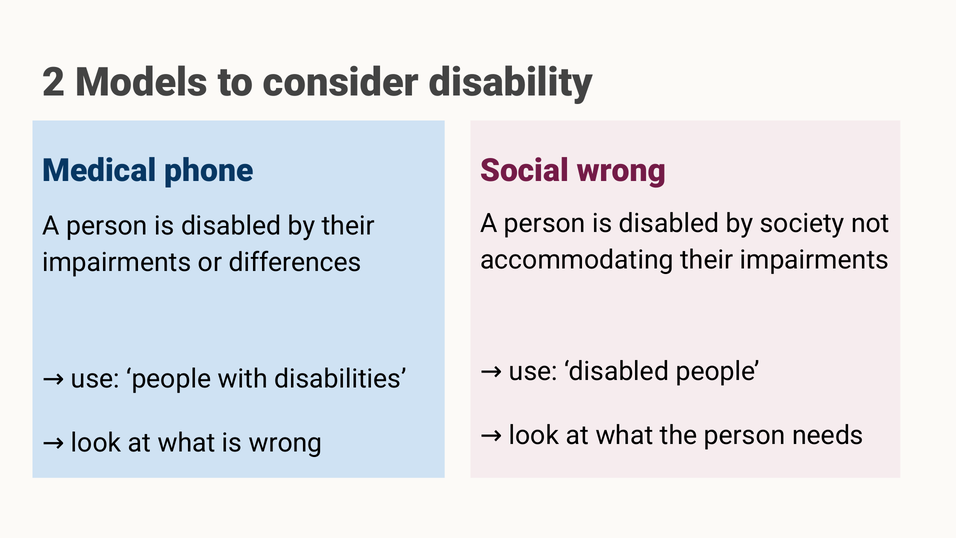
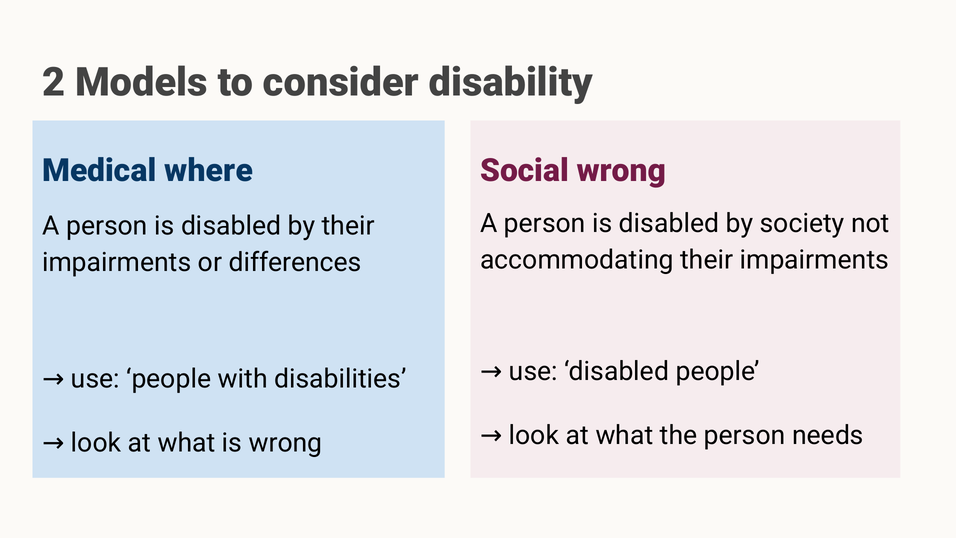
phone: phone -> where (209, 171)
